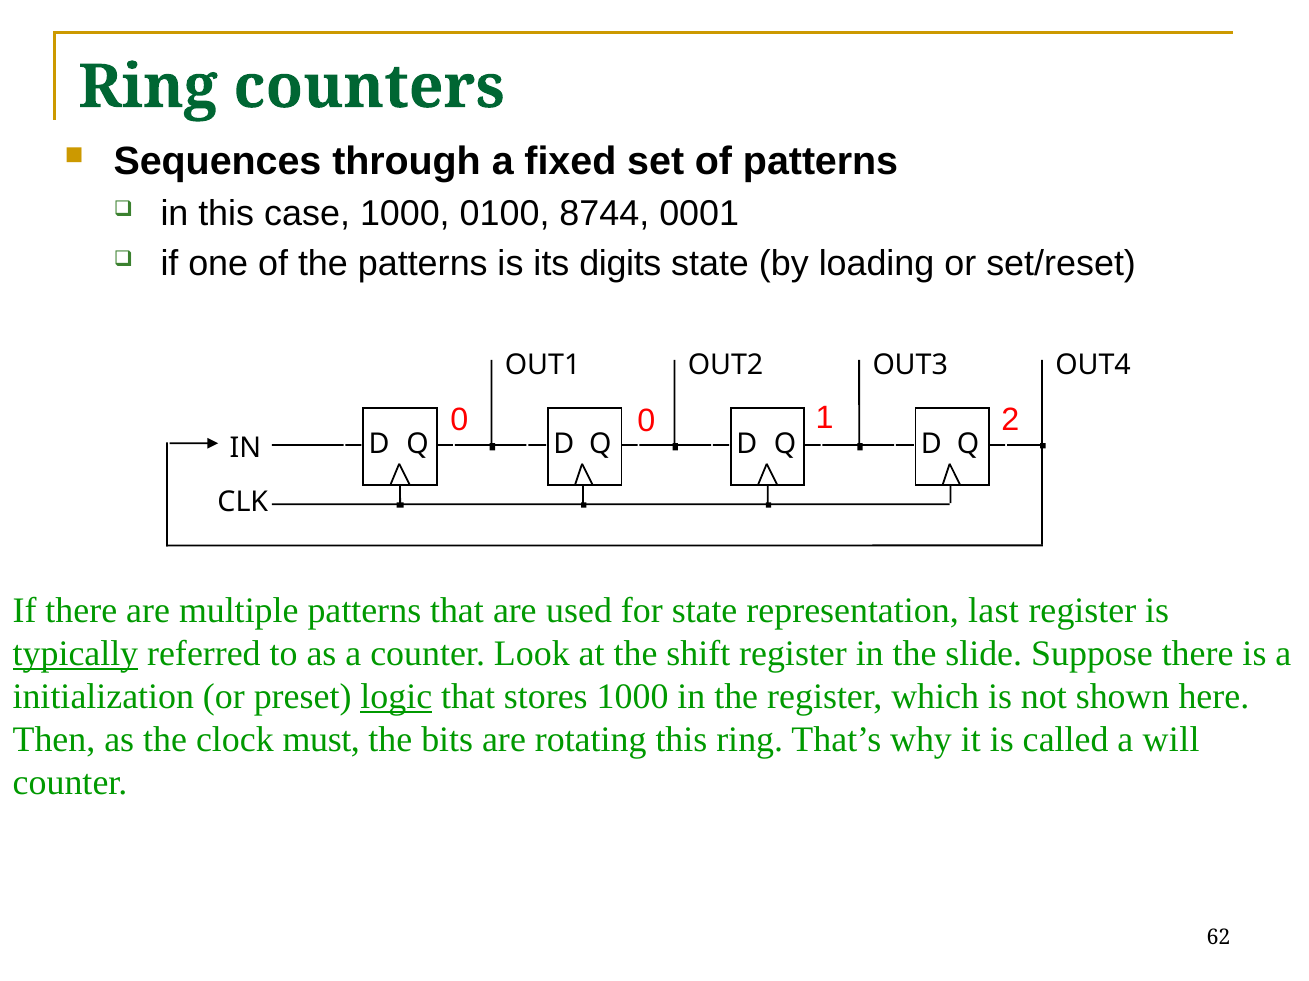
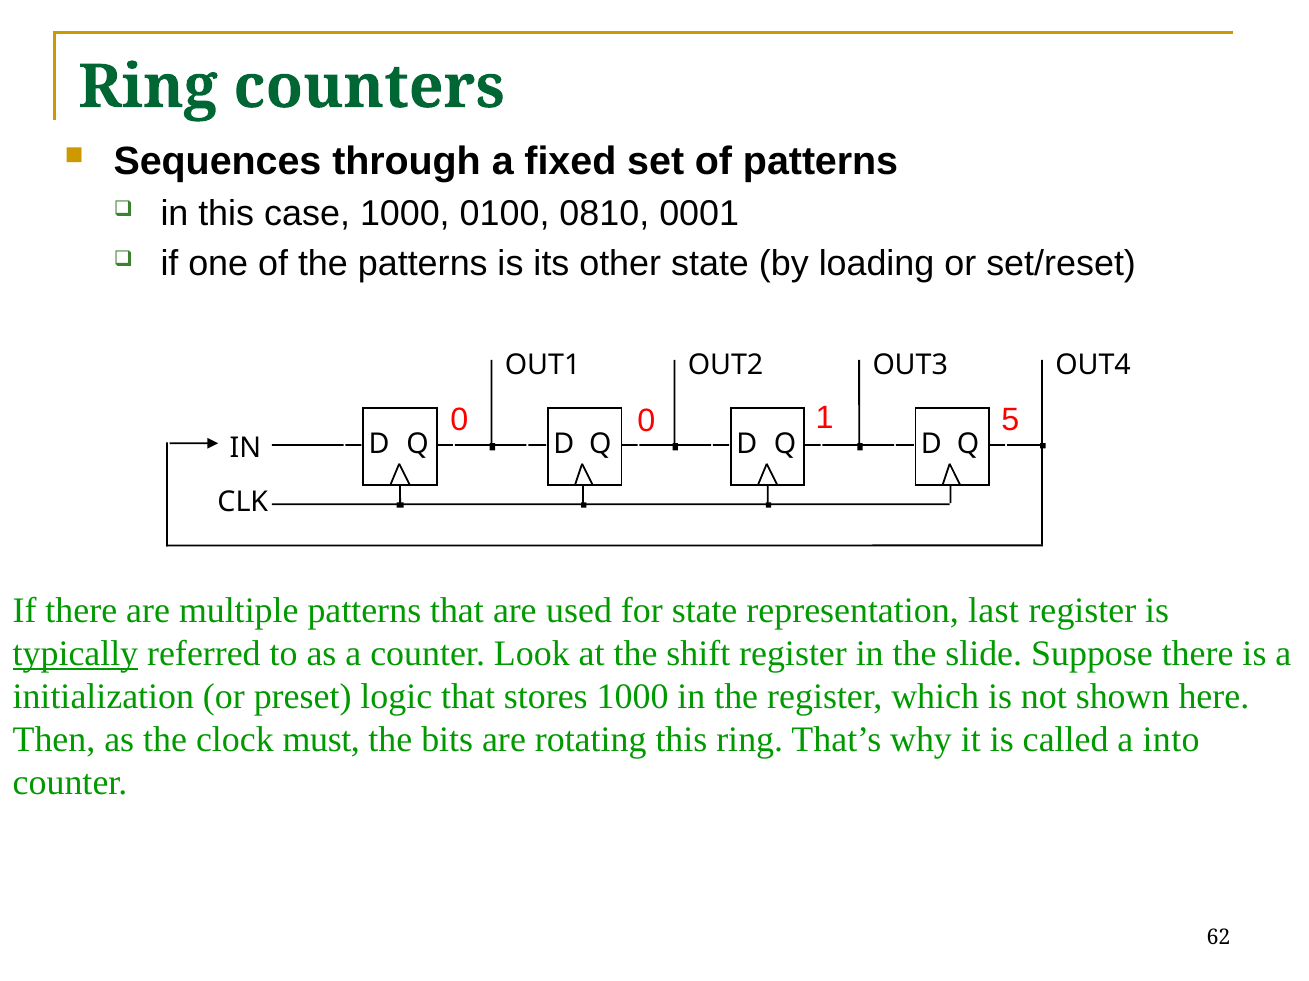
8744: 8744 -> 0810 (604, 214)
digits: digits -> other (620, 264)
2: 2 -> 5 (1010, 420)
logic underline: present -> none (396, 697)
will: will -> into (1171, 740)
